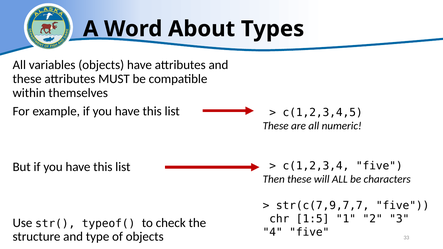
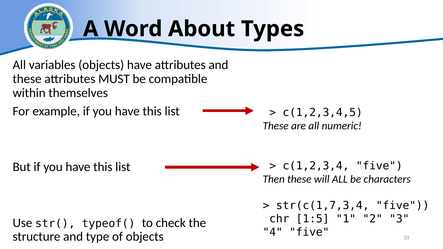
str(c(7,9,7,7: str(c(7,9,7,7 -> str(c(1,7,3,4 (323, 206)
